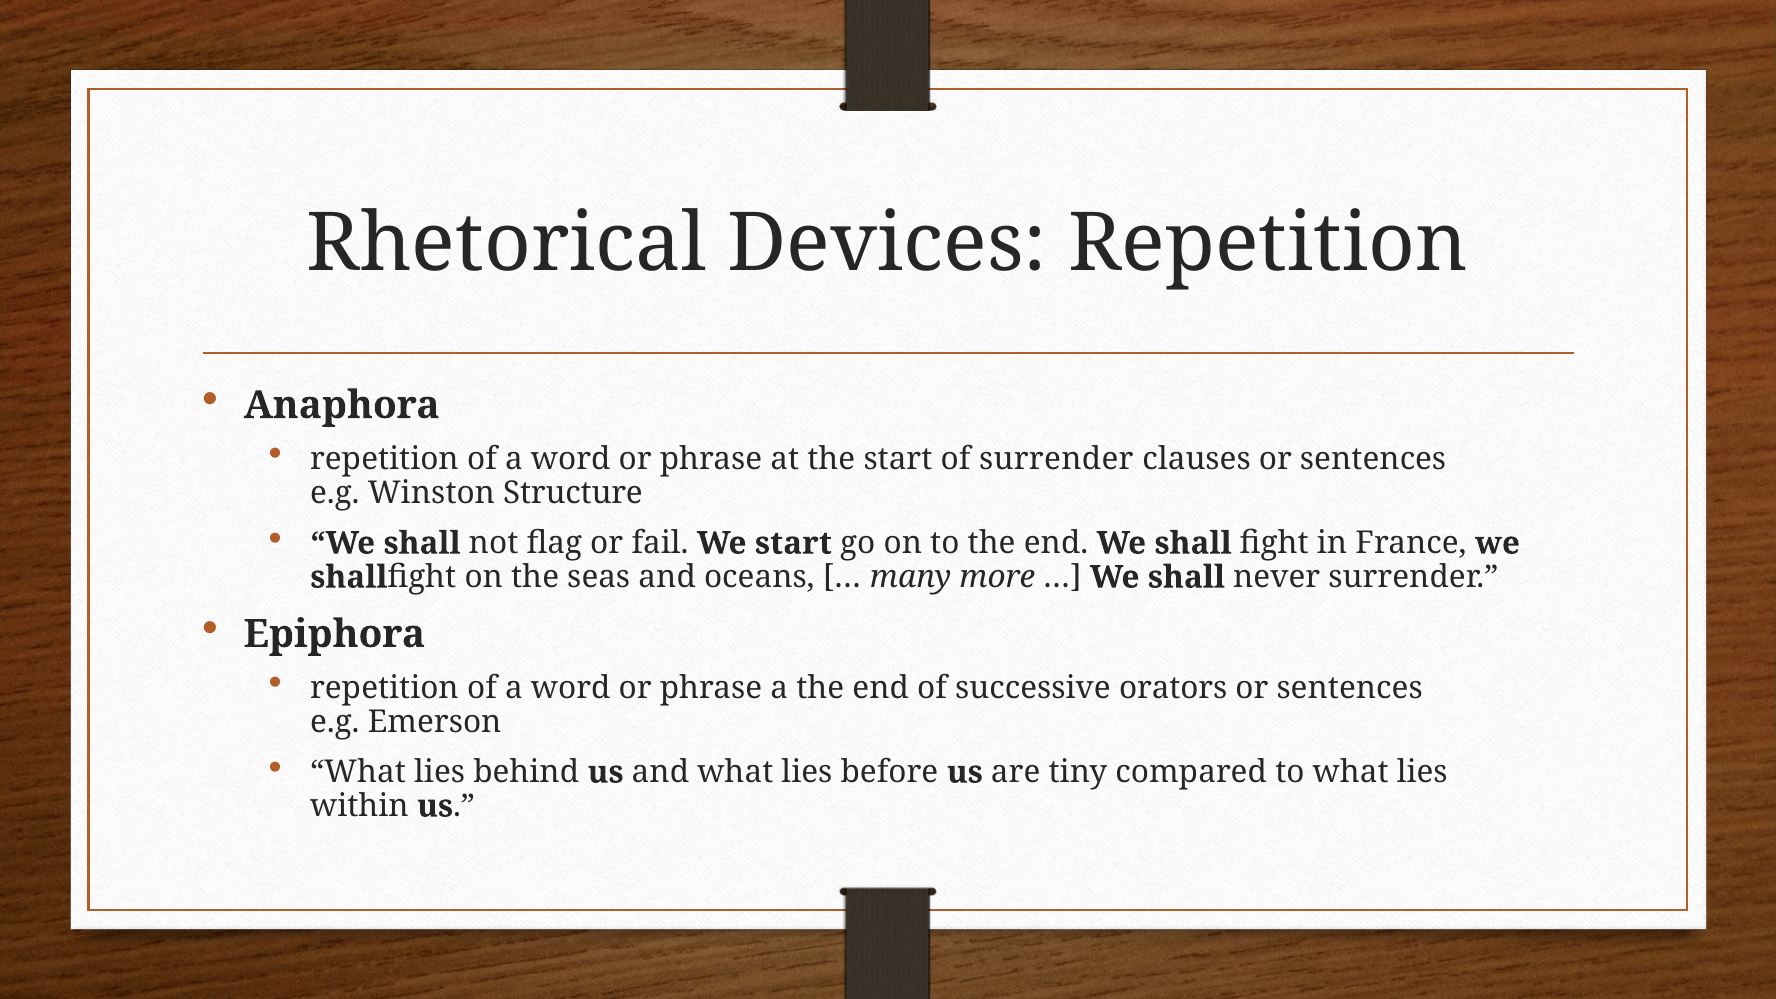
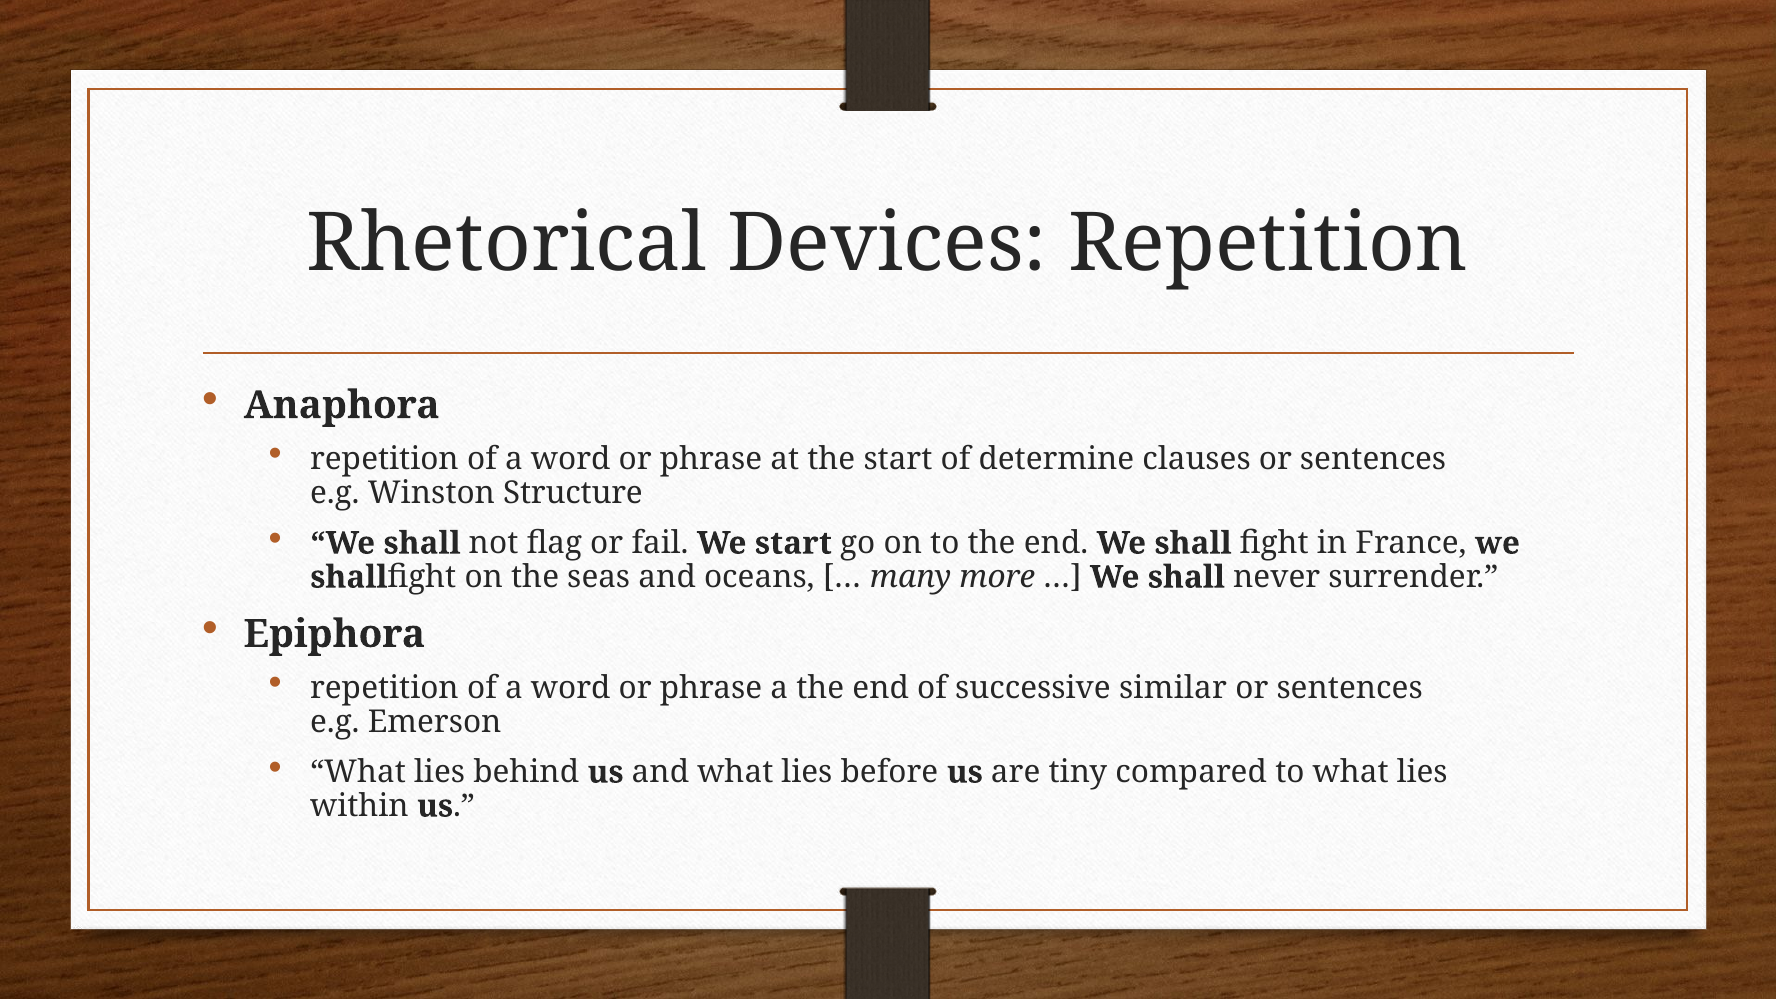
of surrender: surrender -> determine (1056, 459)
orators: orators -> similar (1173, 688)
